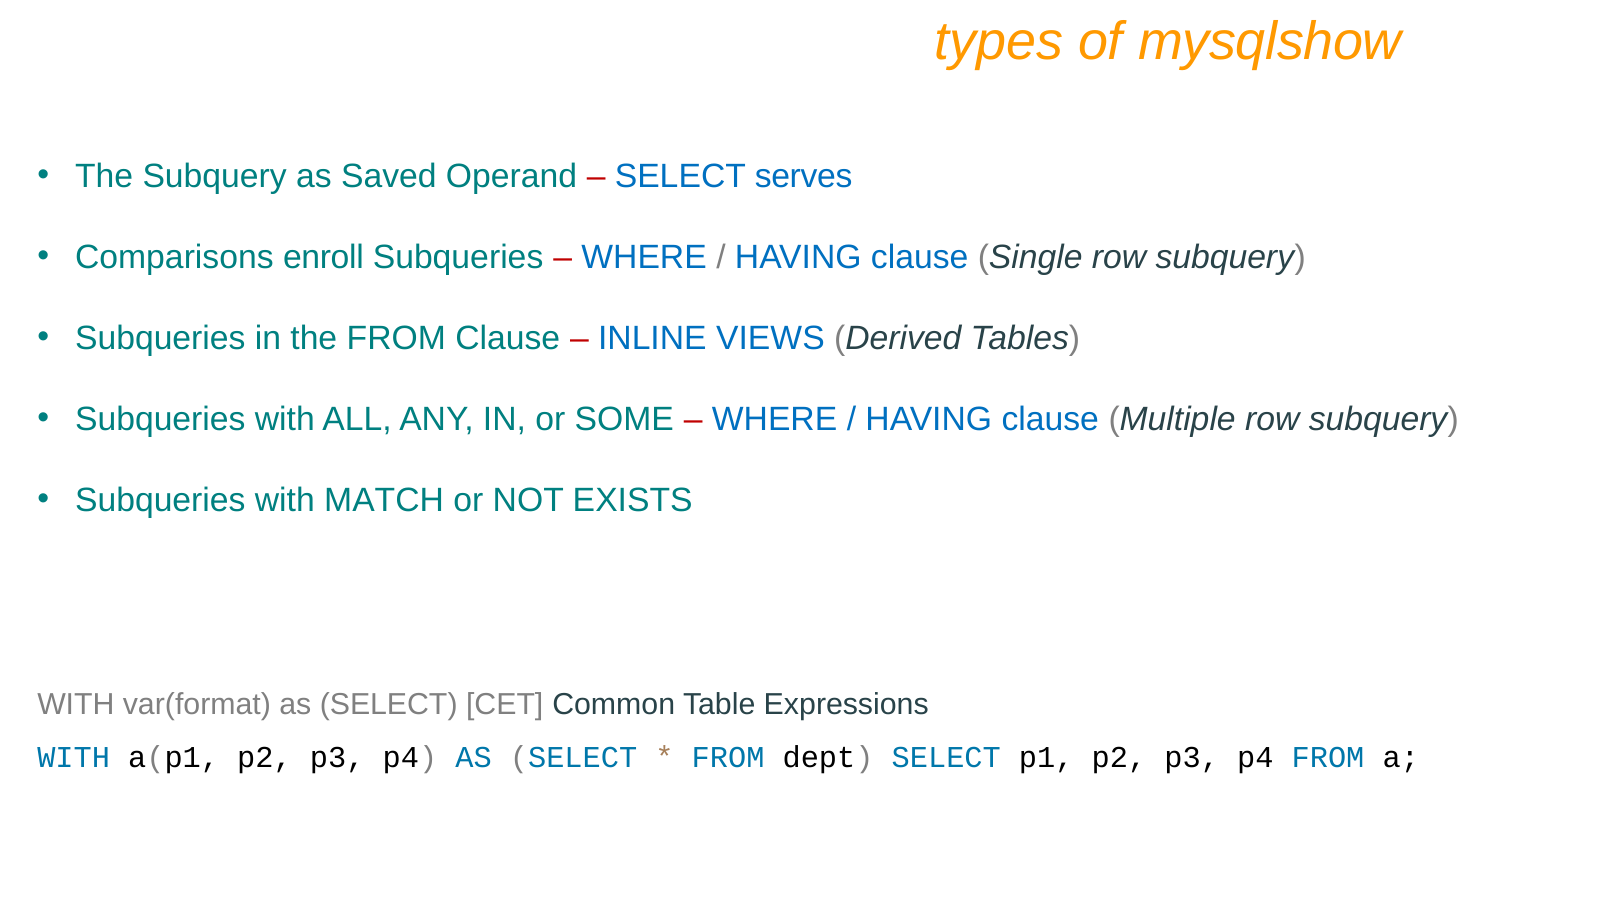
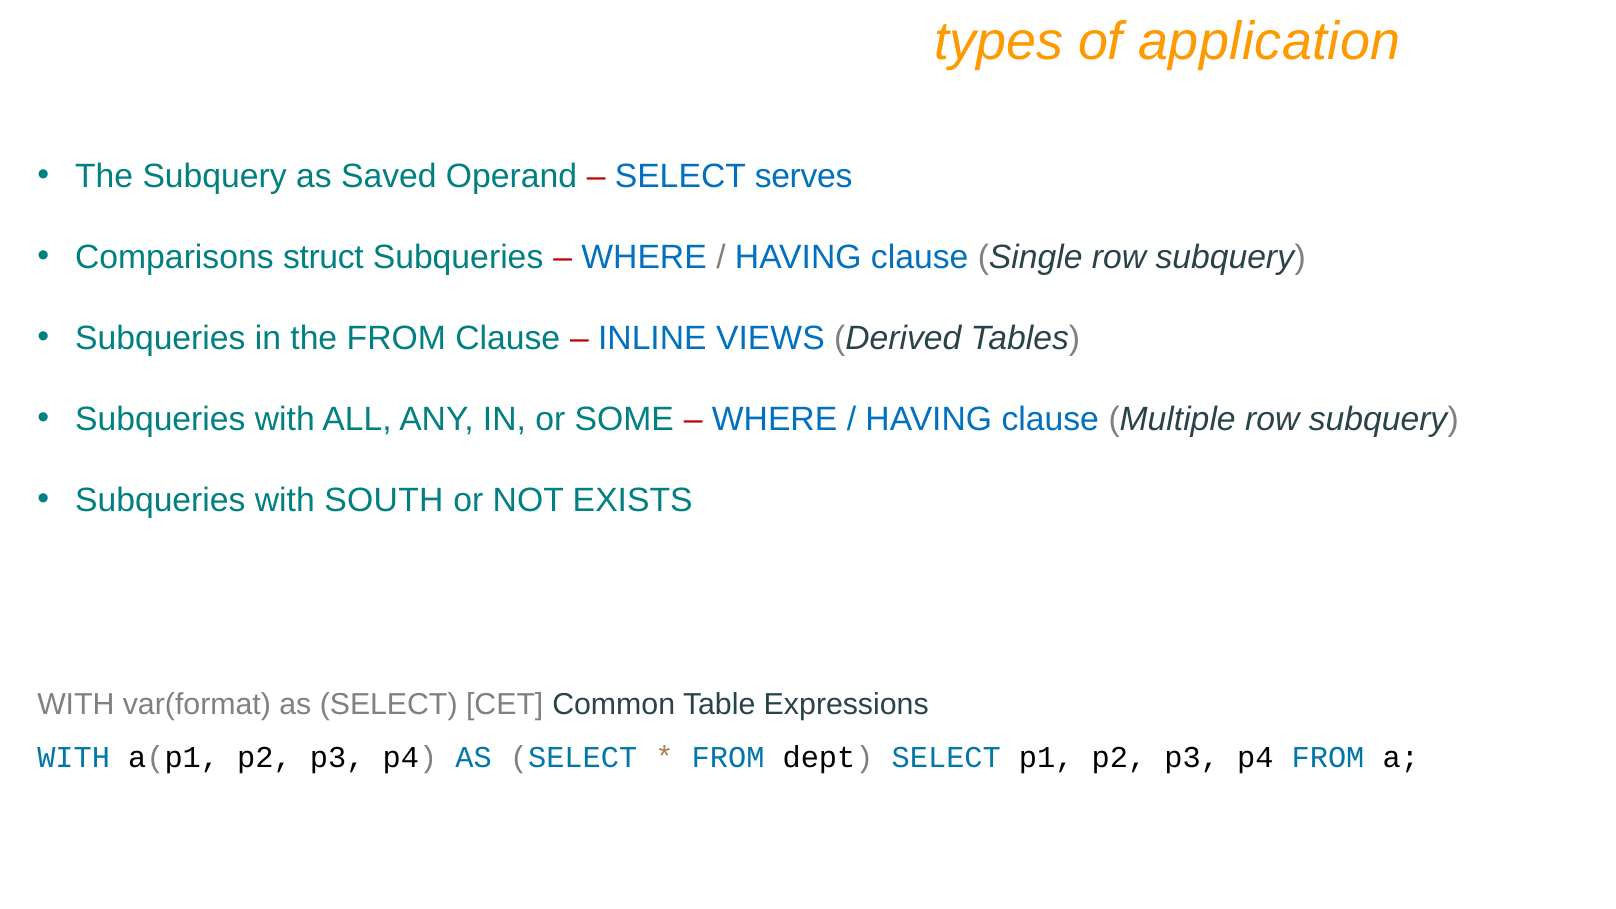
mysqlshow: mysqlshow -> application (1270, 42)
enroll: enroll -> struct (323, 257)
MATCH: MATCH -> SOUTH (384, 500)
